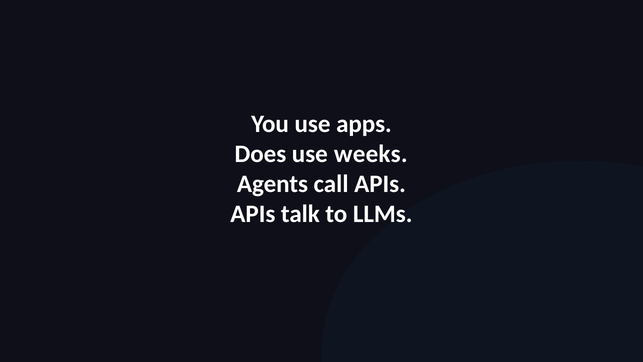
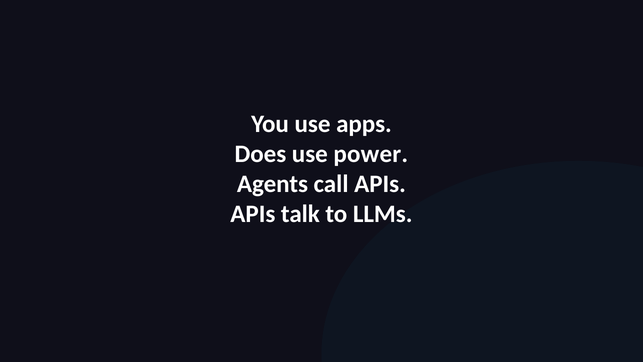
weeks: weeks -> power (371, 154)
